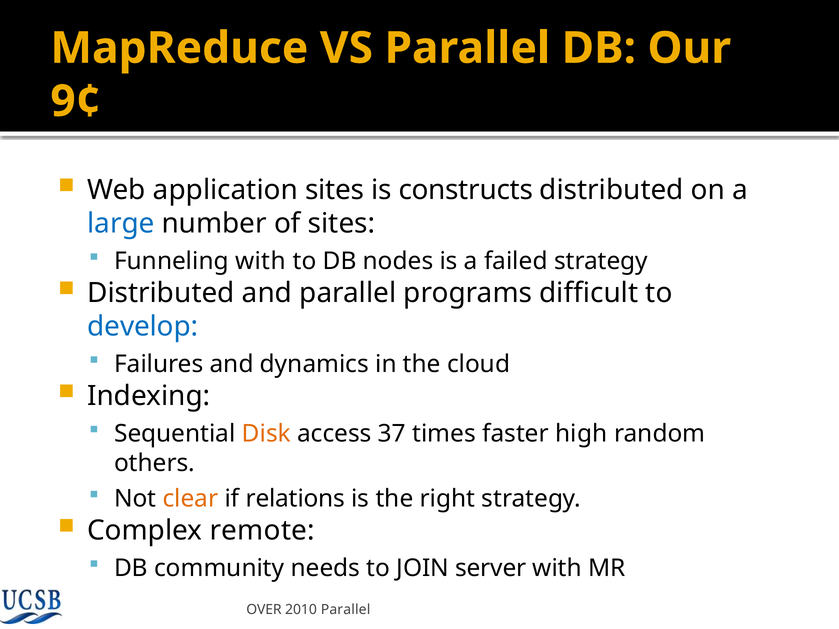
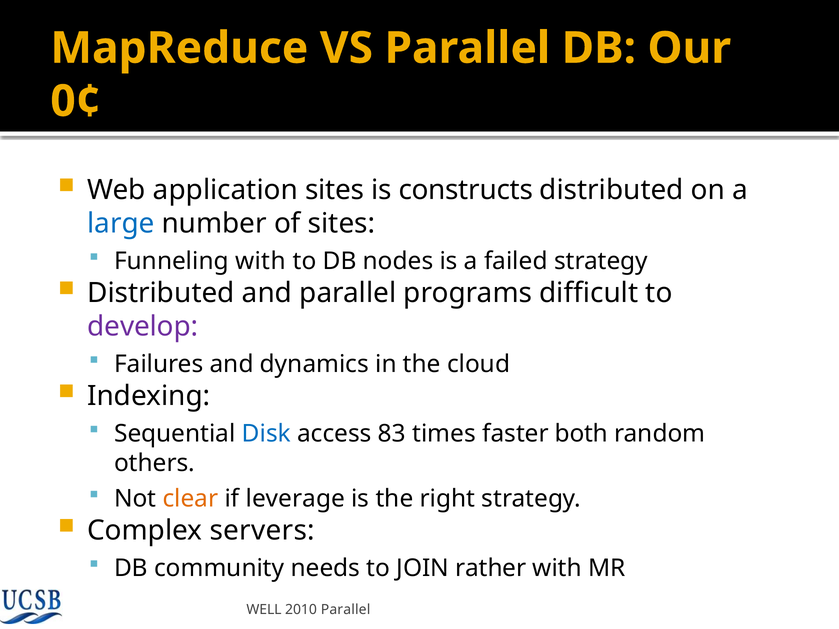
9¢: 9¢ -> 0¢ (76, 101)
develop colour: blue -> purple (143, 327)
Disk colour: orange -> blue (266, 434)
37: 37 -> 83 (392, 434)
high: high -> both (582, 434)
relations: relations -> leverage (295, 499)
remote: remote -> servers (262, 531)
server: server -> rather (491, 569)
OVER: OVER -> WELL (264, 610)
